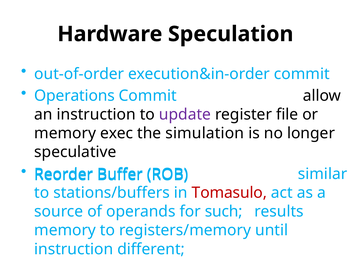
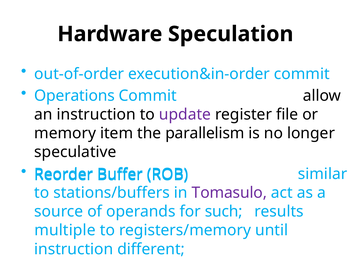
exec: exec -> item (117, 133)
simulation: simulation -> parallelism (205, 133)
Tomasulo colour: red -> purple (229, 192)
memory: memory -> multiple (65, 230)
